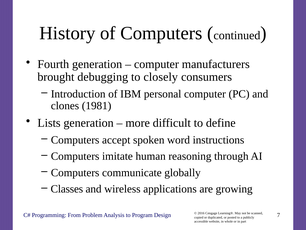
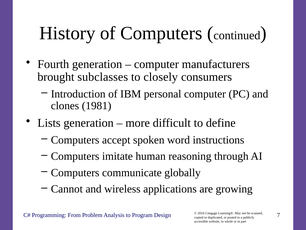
debugging: debugging -> subclasses (103, 77)
Classes: Classes -> Cannot (67, 189)
